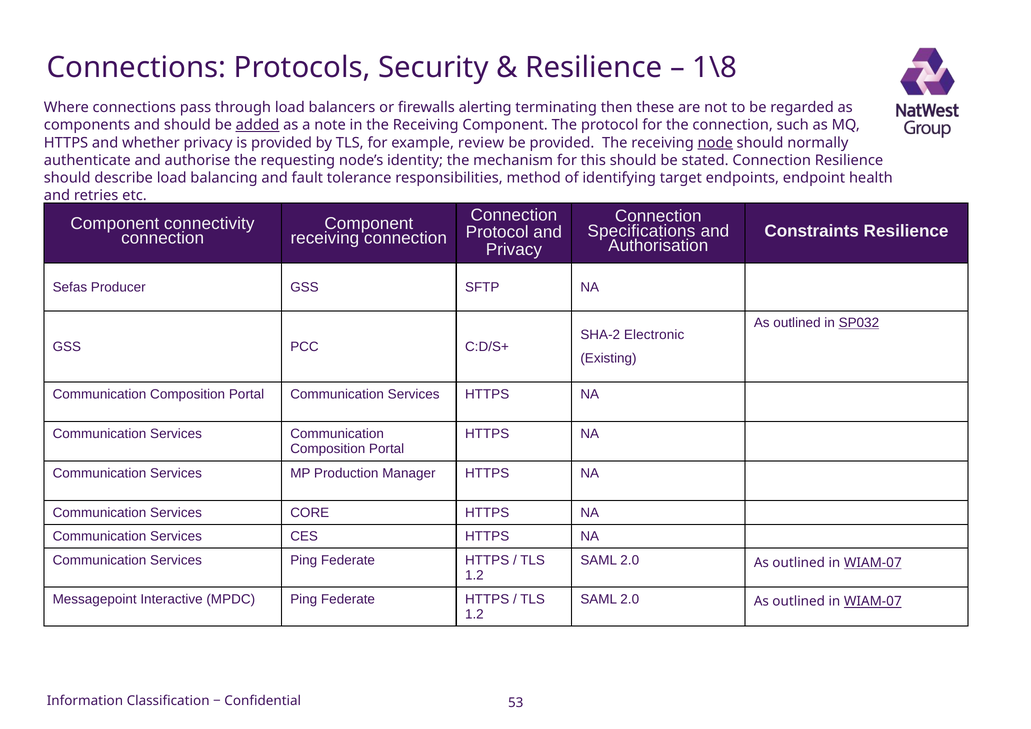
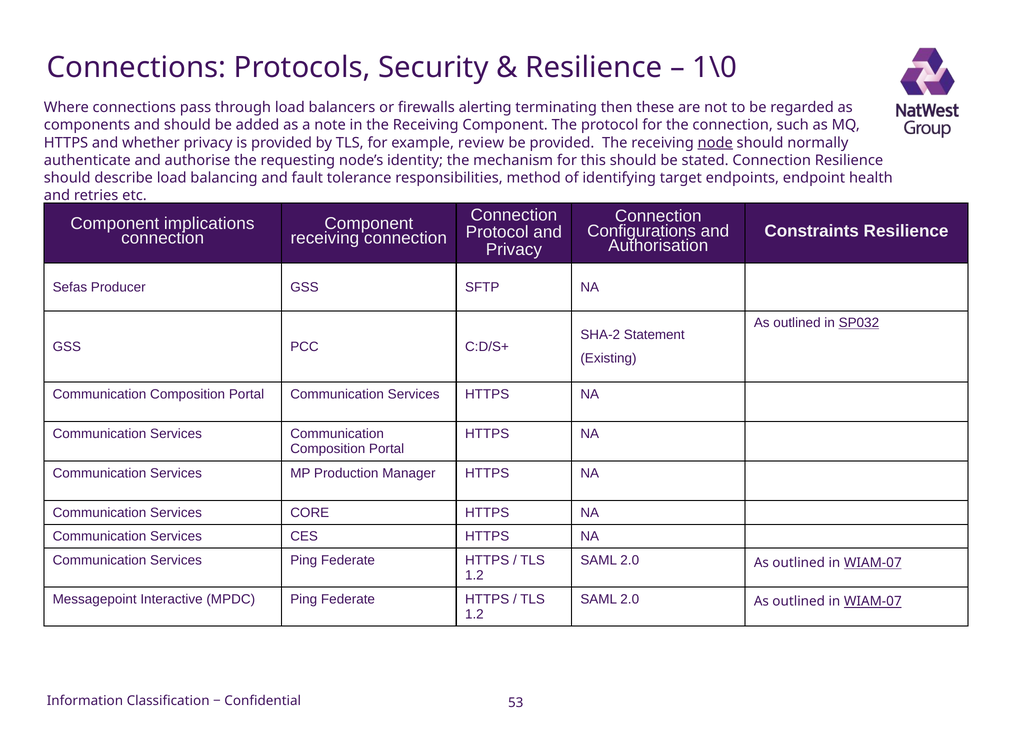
1\8: 1\8 -> 1\0 (715, 67)
added underline: present -> none (258, 125)
connectivity: connectivity -> implications (209, 224)
Specifications: Specifications -> Configurations (642, 231)
Electronic: Electronic -> Statement (654, 335)
